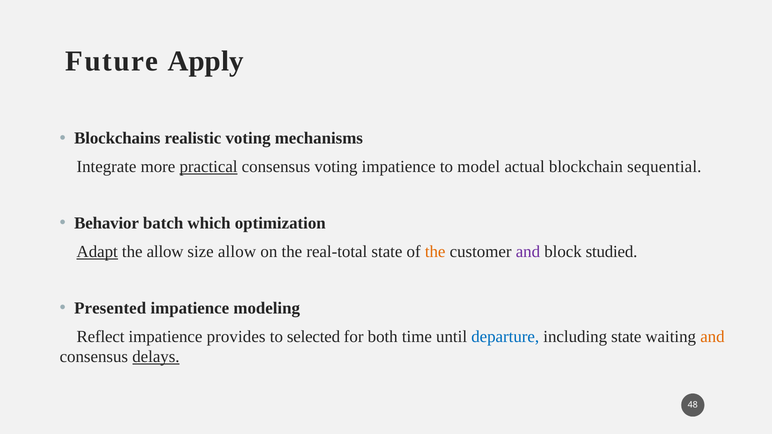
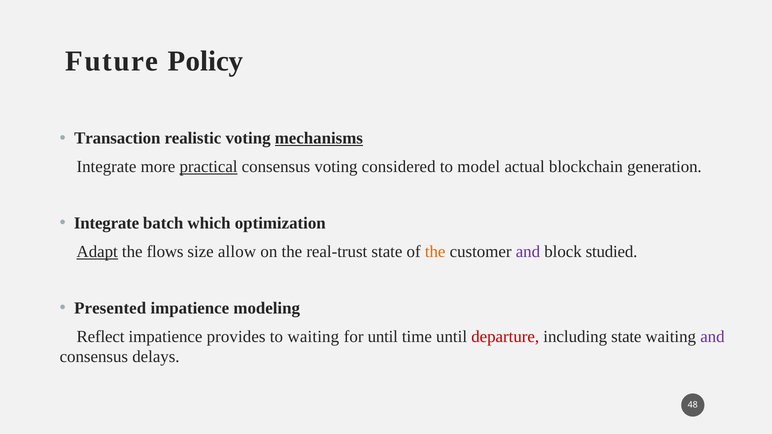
Apply: Apply -> Policy (206, 61)
Blockchains: Blockchains -> Transaction (117, 138)
mechanisms underline: none -> present (319, 138)
voting impatience: impatience -> considered (399, 167)
sequential: sequential -> generation (664, 167)
Behavior: Behavior -> Integrate (107, 223)
the allow: allow -> flows (165, 252)
real-total: real-total -> real-trust (337, 252)
to selected: selected -> waiting (313, 337)
for both: both -> until (383, 337)
departure colour: blue -> red (505, 337)
and colour: orange -> purple (712, 337)
delays underline: present -> none (156, 357)
